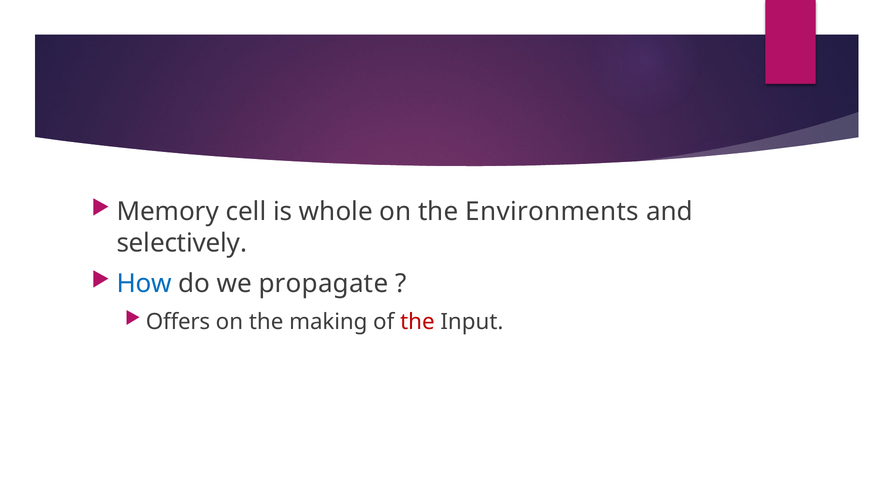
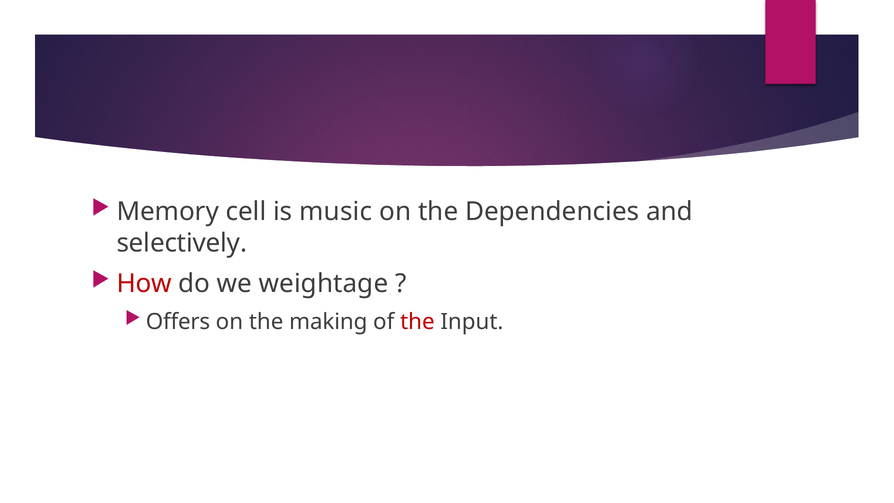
whole: whole -> music (336, 212)
Environments: Environments -> Dependencies (552, 212)
How colour: blue -> red (144, 283)
propagate: propagate -> weightage (323, 283)
